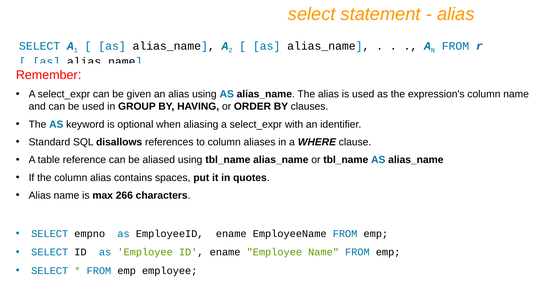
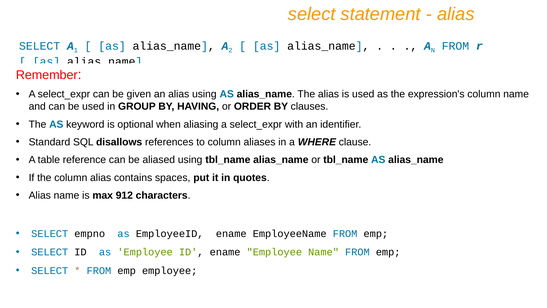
266: 266 -> 912 (124, 195)
